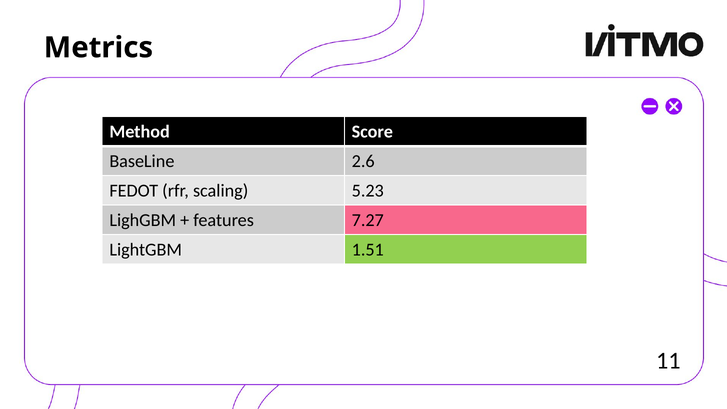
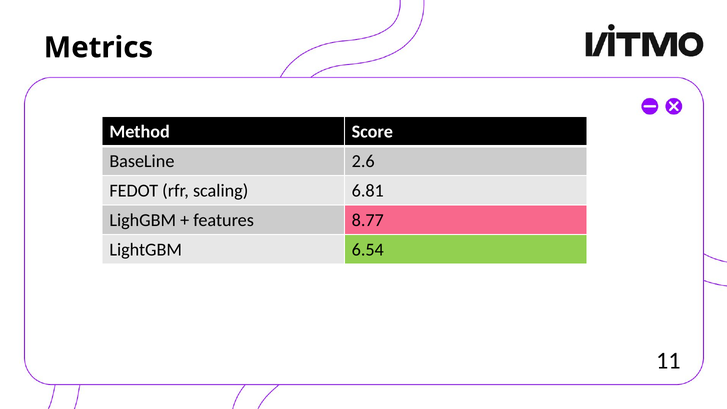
5.23: 5.23 -> 6.81 (368, 191)
7.27: 7.27 -> 8.77 (368, 220)
1.51: 1.51 -> 6.54 (368, 250)
